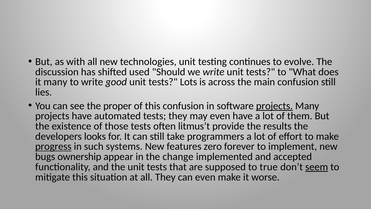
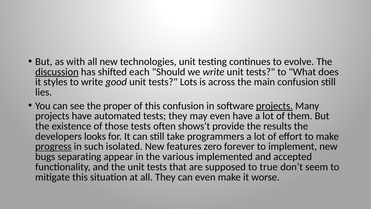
discussion underline: none -> present (57, 72)
used: used -> each (139, 72)
it many: many -> styles (55, 82)
litmus’t: litmus’t -> shows’t (194, 126)
systems: systems -> isolated (124, 146)
ownership: ownership -> separating (79, 156)
change: change -> various (178, 156)
seem underline: present -> none (317, 167)
